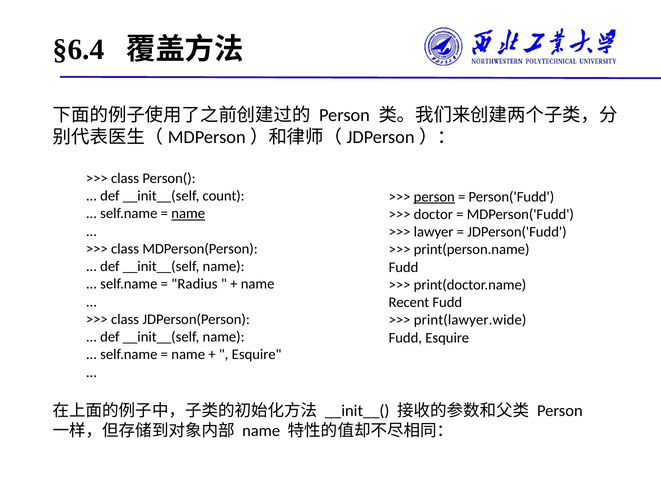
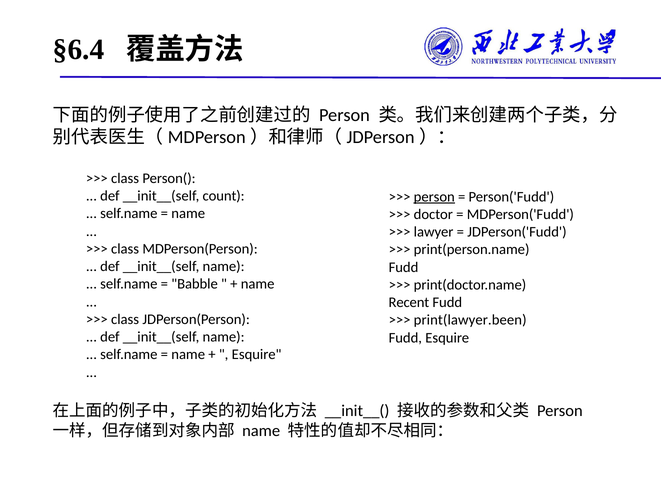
name underline: present -> none (188, 213)
Radius: Radius -> Babble (195, 284)
print(lawyer.wide: print(lawyer.wide -> print(lawyer.been (470, 320)
